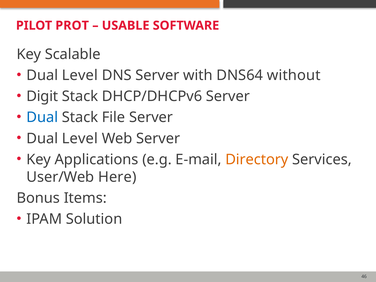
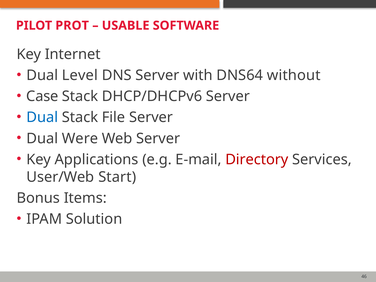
Scalable: Scalable -> Internet (73, 54)
Digit: Digit -> Case (42, 96)
Level: Level -> Were (80, 138)
Directory colour: orange -> red (257, 159)
Here: Here -> Start (117, 177)
